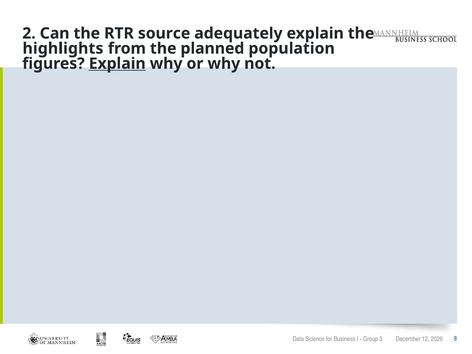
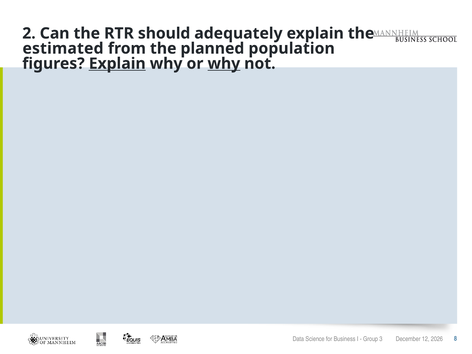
source: source -> should (164, 33)
highlights: highlights -> estimated (63, 48)
why underline: none -> present (224, 64)
